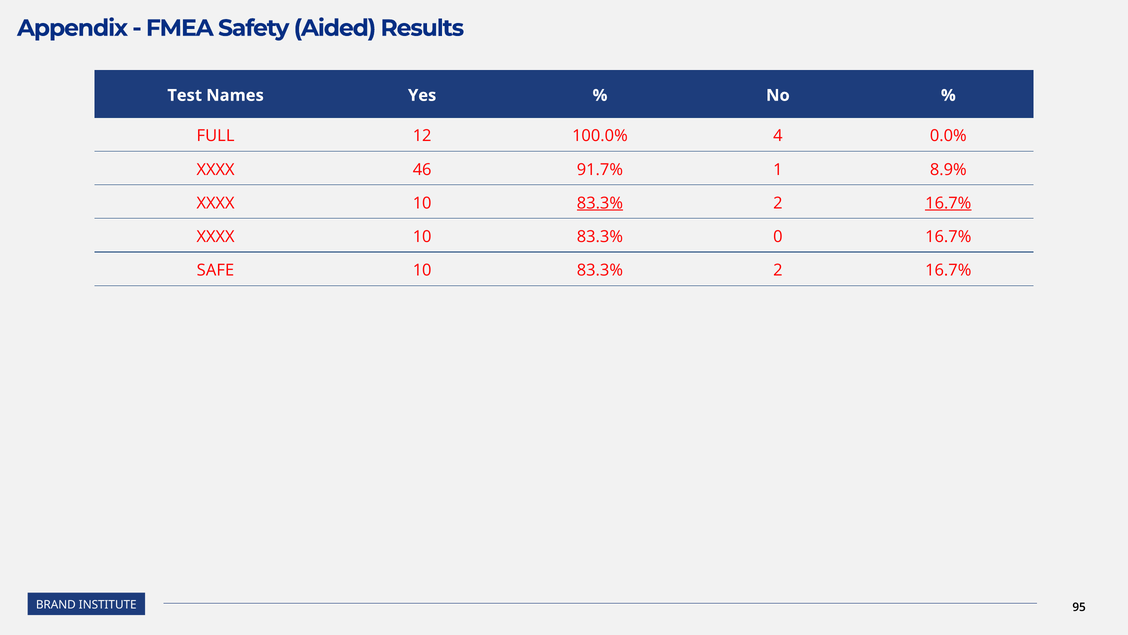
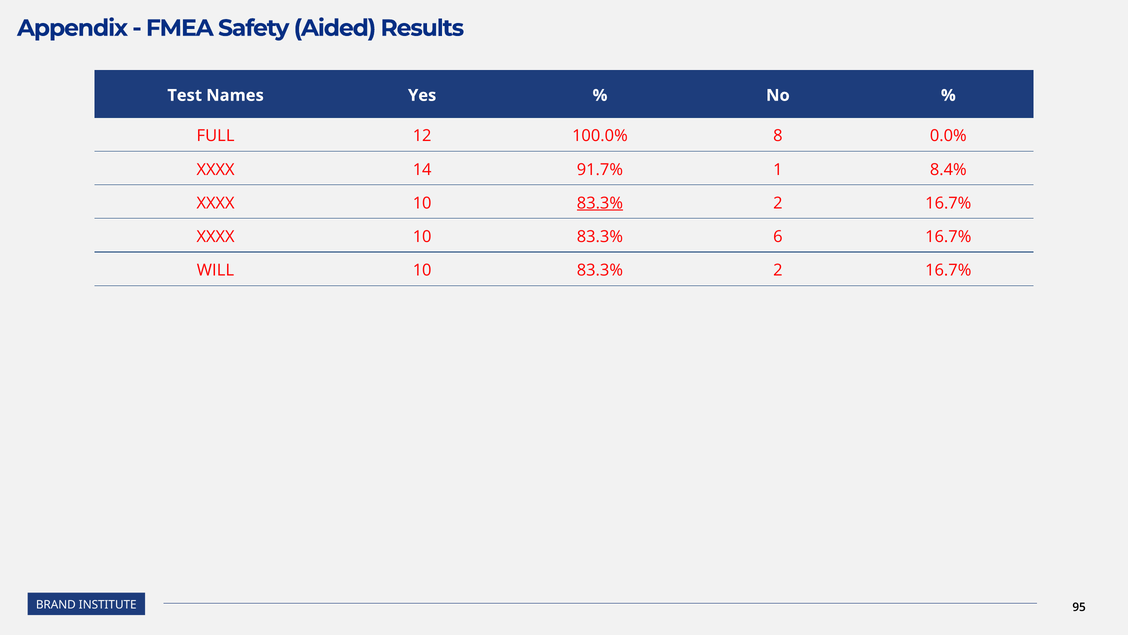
4: 4 -> 8 (778, 136)
46: 46 -> 14 (422, 169)
8.9%: 8.9% -> 8.4% (948, 169)
16.7% underline: present -> none (948, 203)
0: 0 -> 6 (778, 236)
SAFE: SAFE -> WILL (215, 270)
